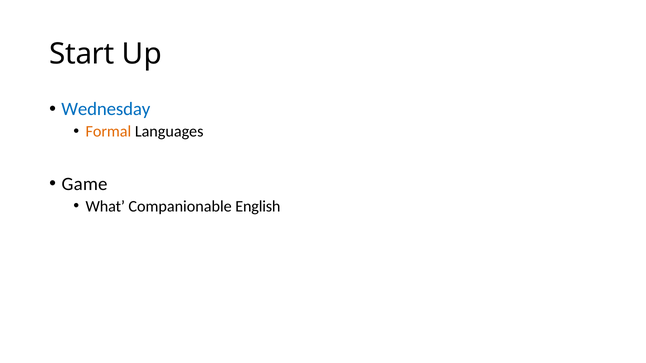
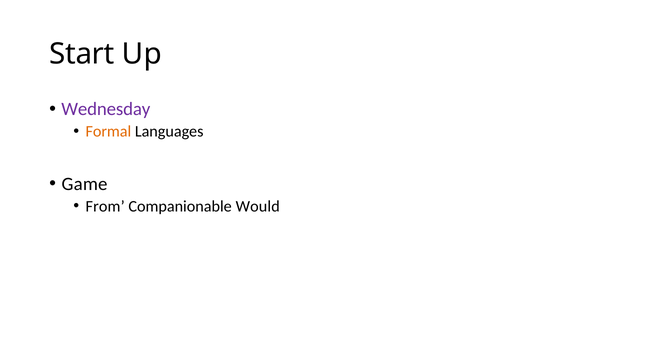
Wednesday colour: blue -> purple (106, 109)
What: What -> From (105, 206)
English: English -> Would (258, 206)
